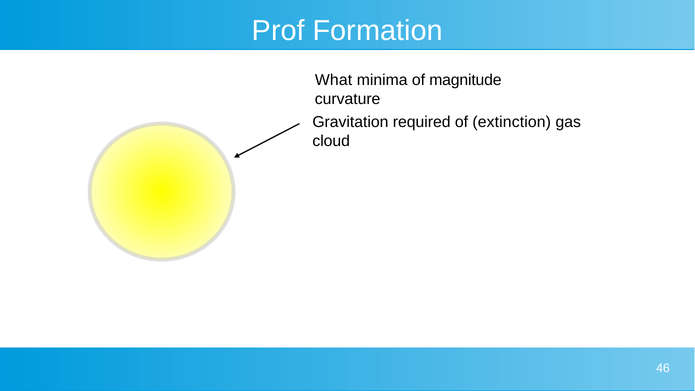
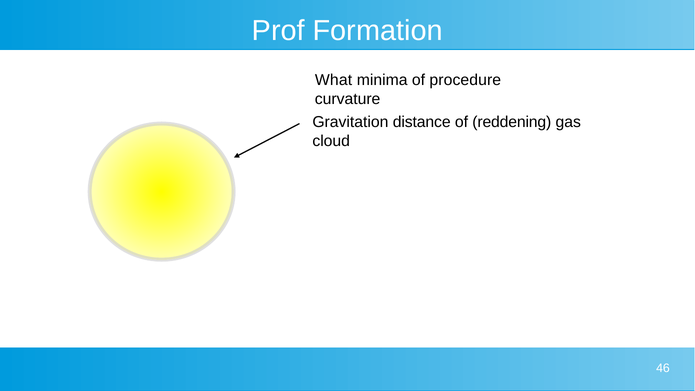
magnitude: magnitude -> procedure (465, 80)
required: required -> distance (422, 122)
extinction: extinction -> reddening (512, 122)
